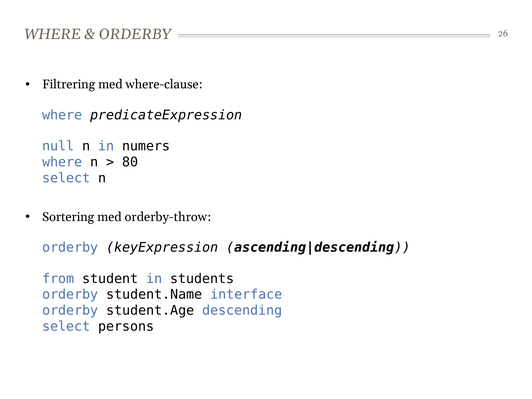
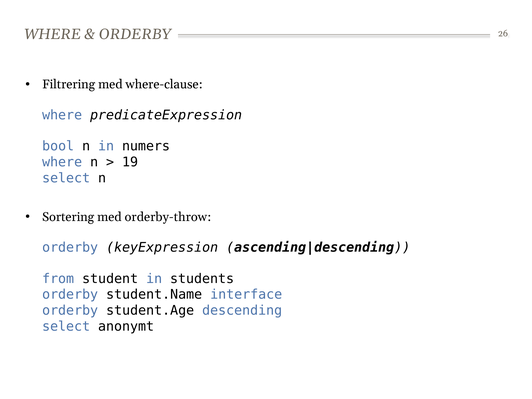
null: null -> bool (58, 146)
80: 80 -> 19 (130, 162)
persons: persons -> anonymt (126, 327)
